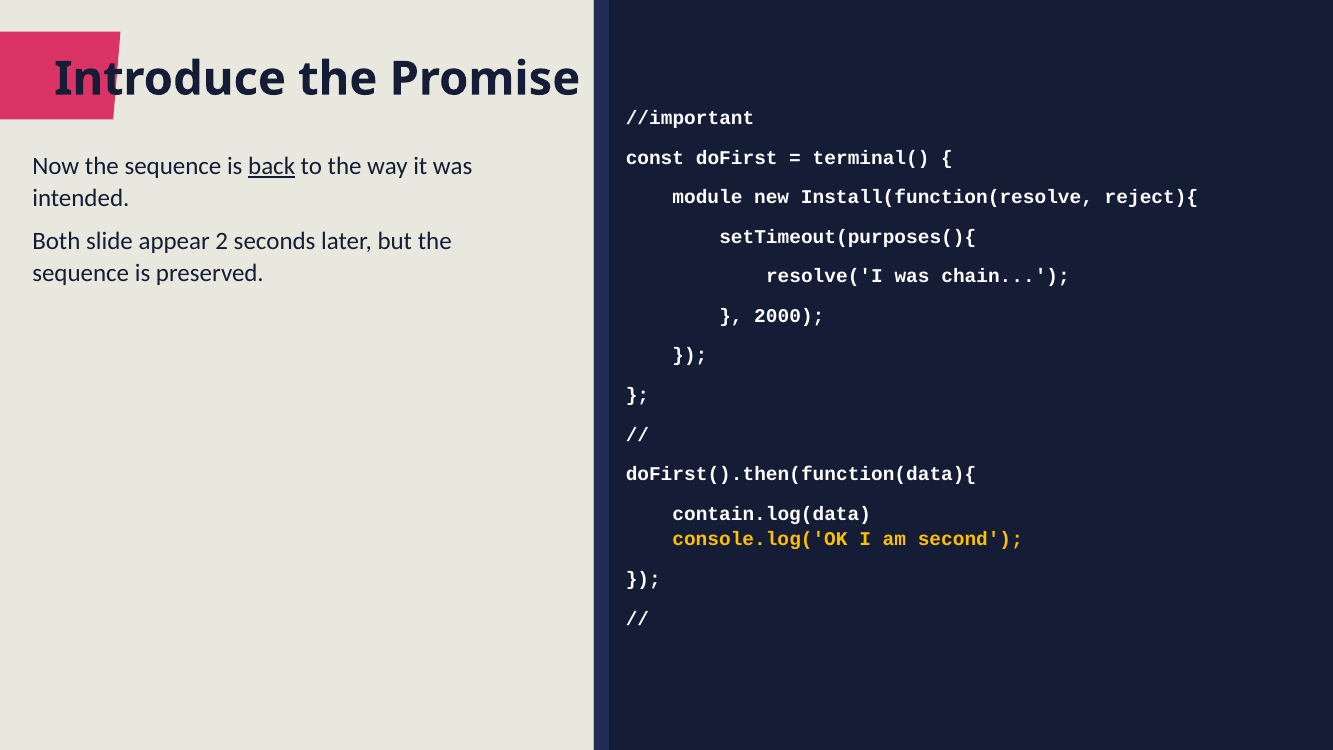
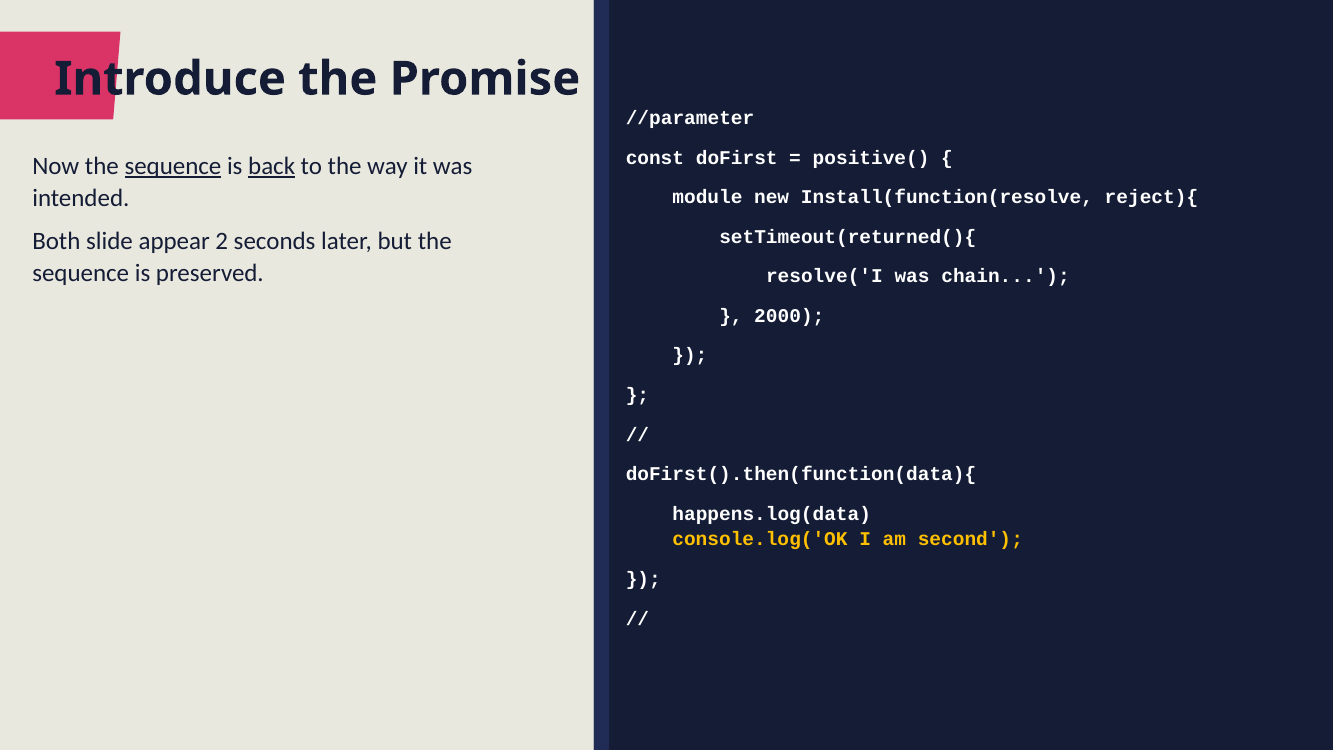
//important: //important -> //parameter (690, 118)
terminal(: terminal( -> positive( (871, 158)
sequence underline: none -> present (173, 166)
setTimeout(purposes(){: setTimeout(purposes(){ -> setTimeout(returned(){ (848, 237)
contain.log(data: contain.log(data -> happens.log(data (772, 514)
